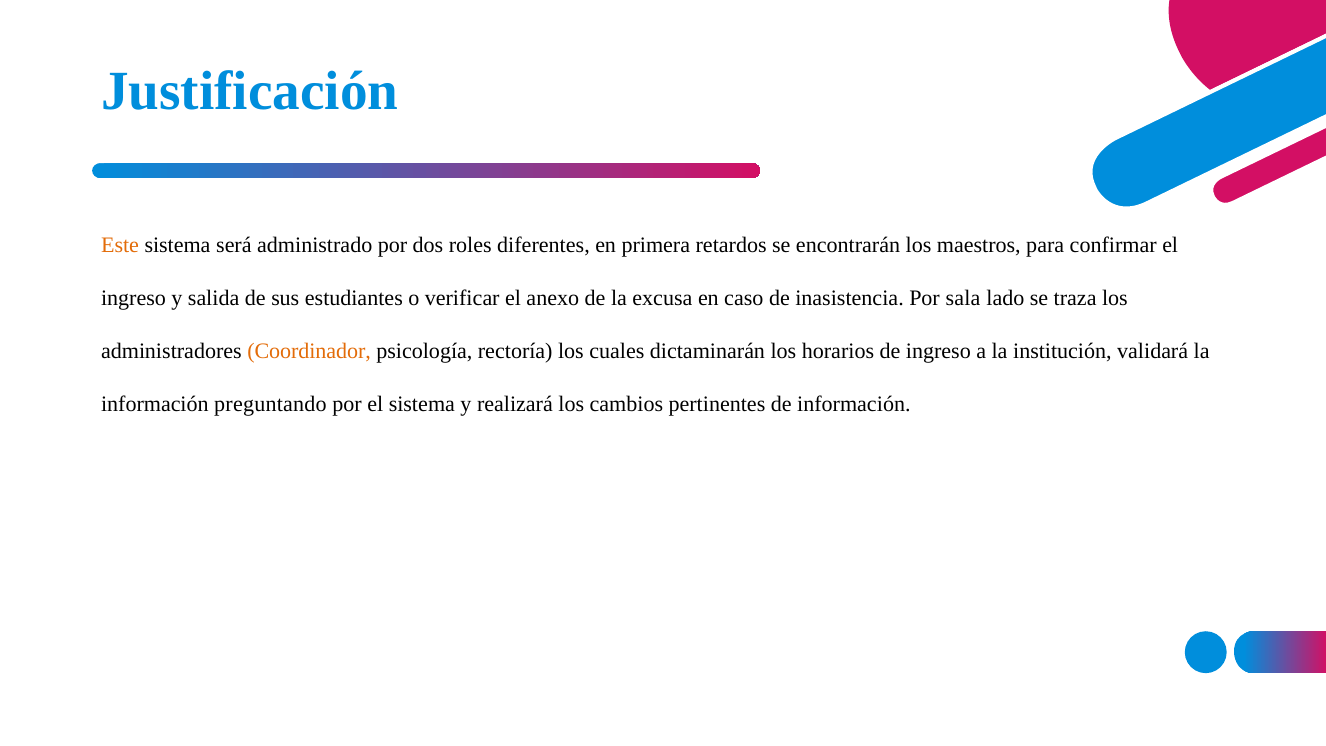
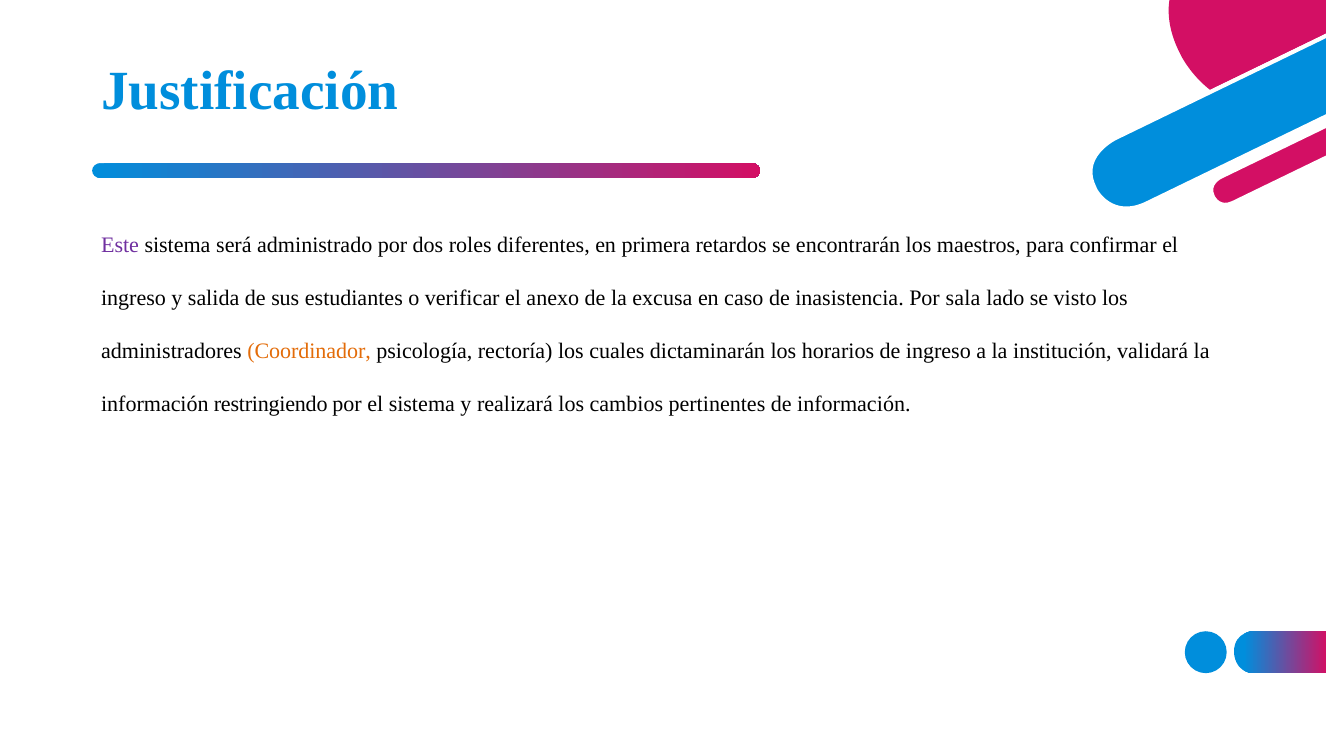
Este colour: orange -> purple (120, 245)
traza: traza -> visto (1075, 298)
preguntando: preguntando -> restringiendo (271, 404)
